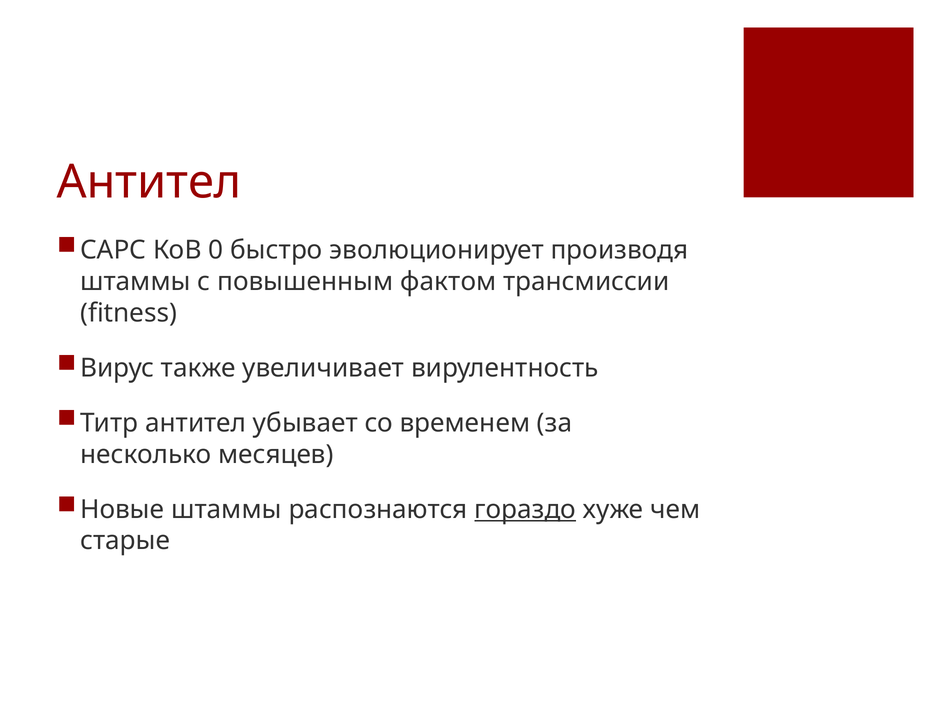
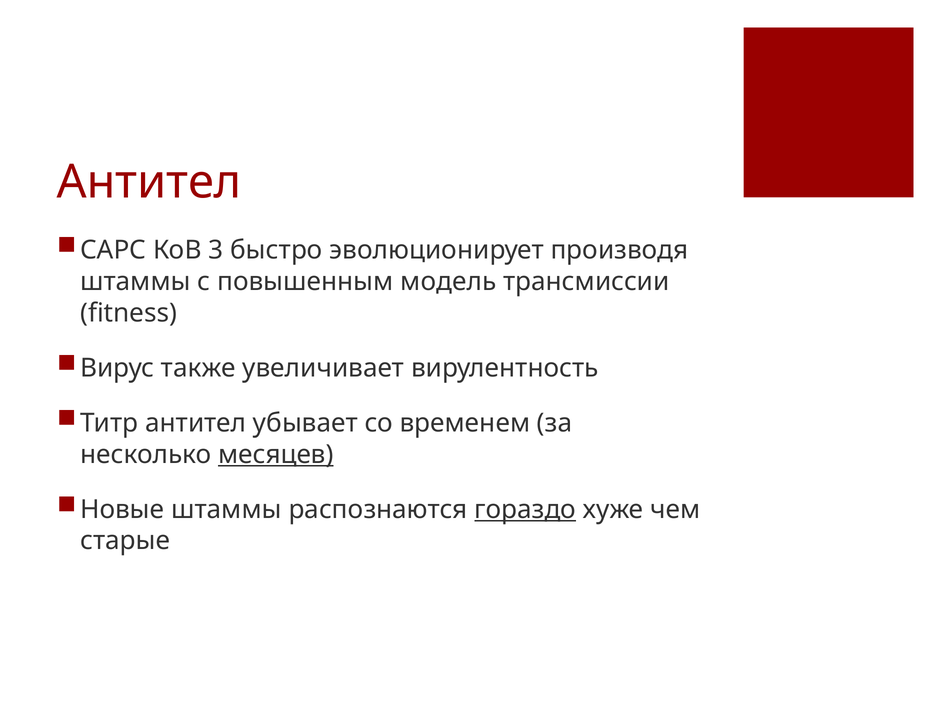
0: 0 -> 3 (216, 250)
фактом: фактом -> модель (448, 282)
месяцев underline: none -> present (276, 455)
